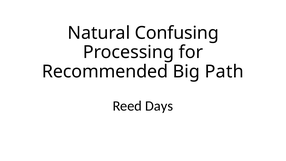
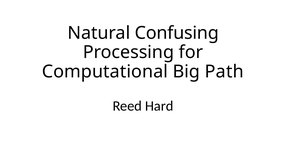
Recommended: Recommended -> Computational (105, 71)
Days: Days -> Hard (159, 106)
